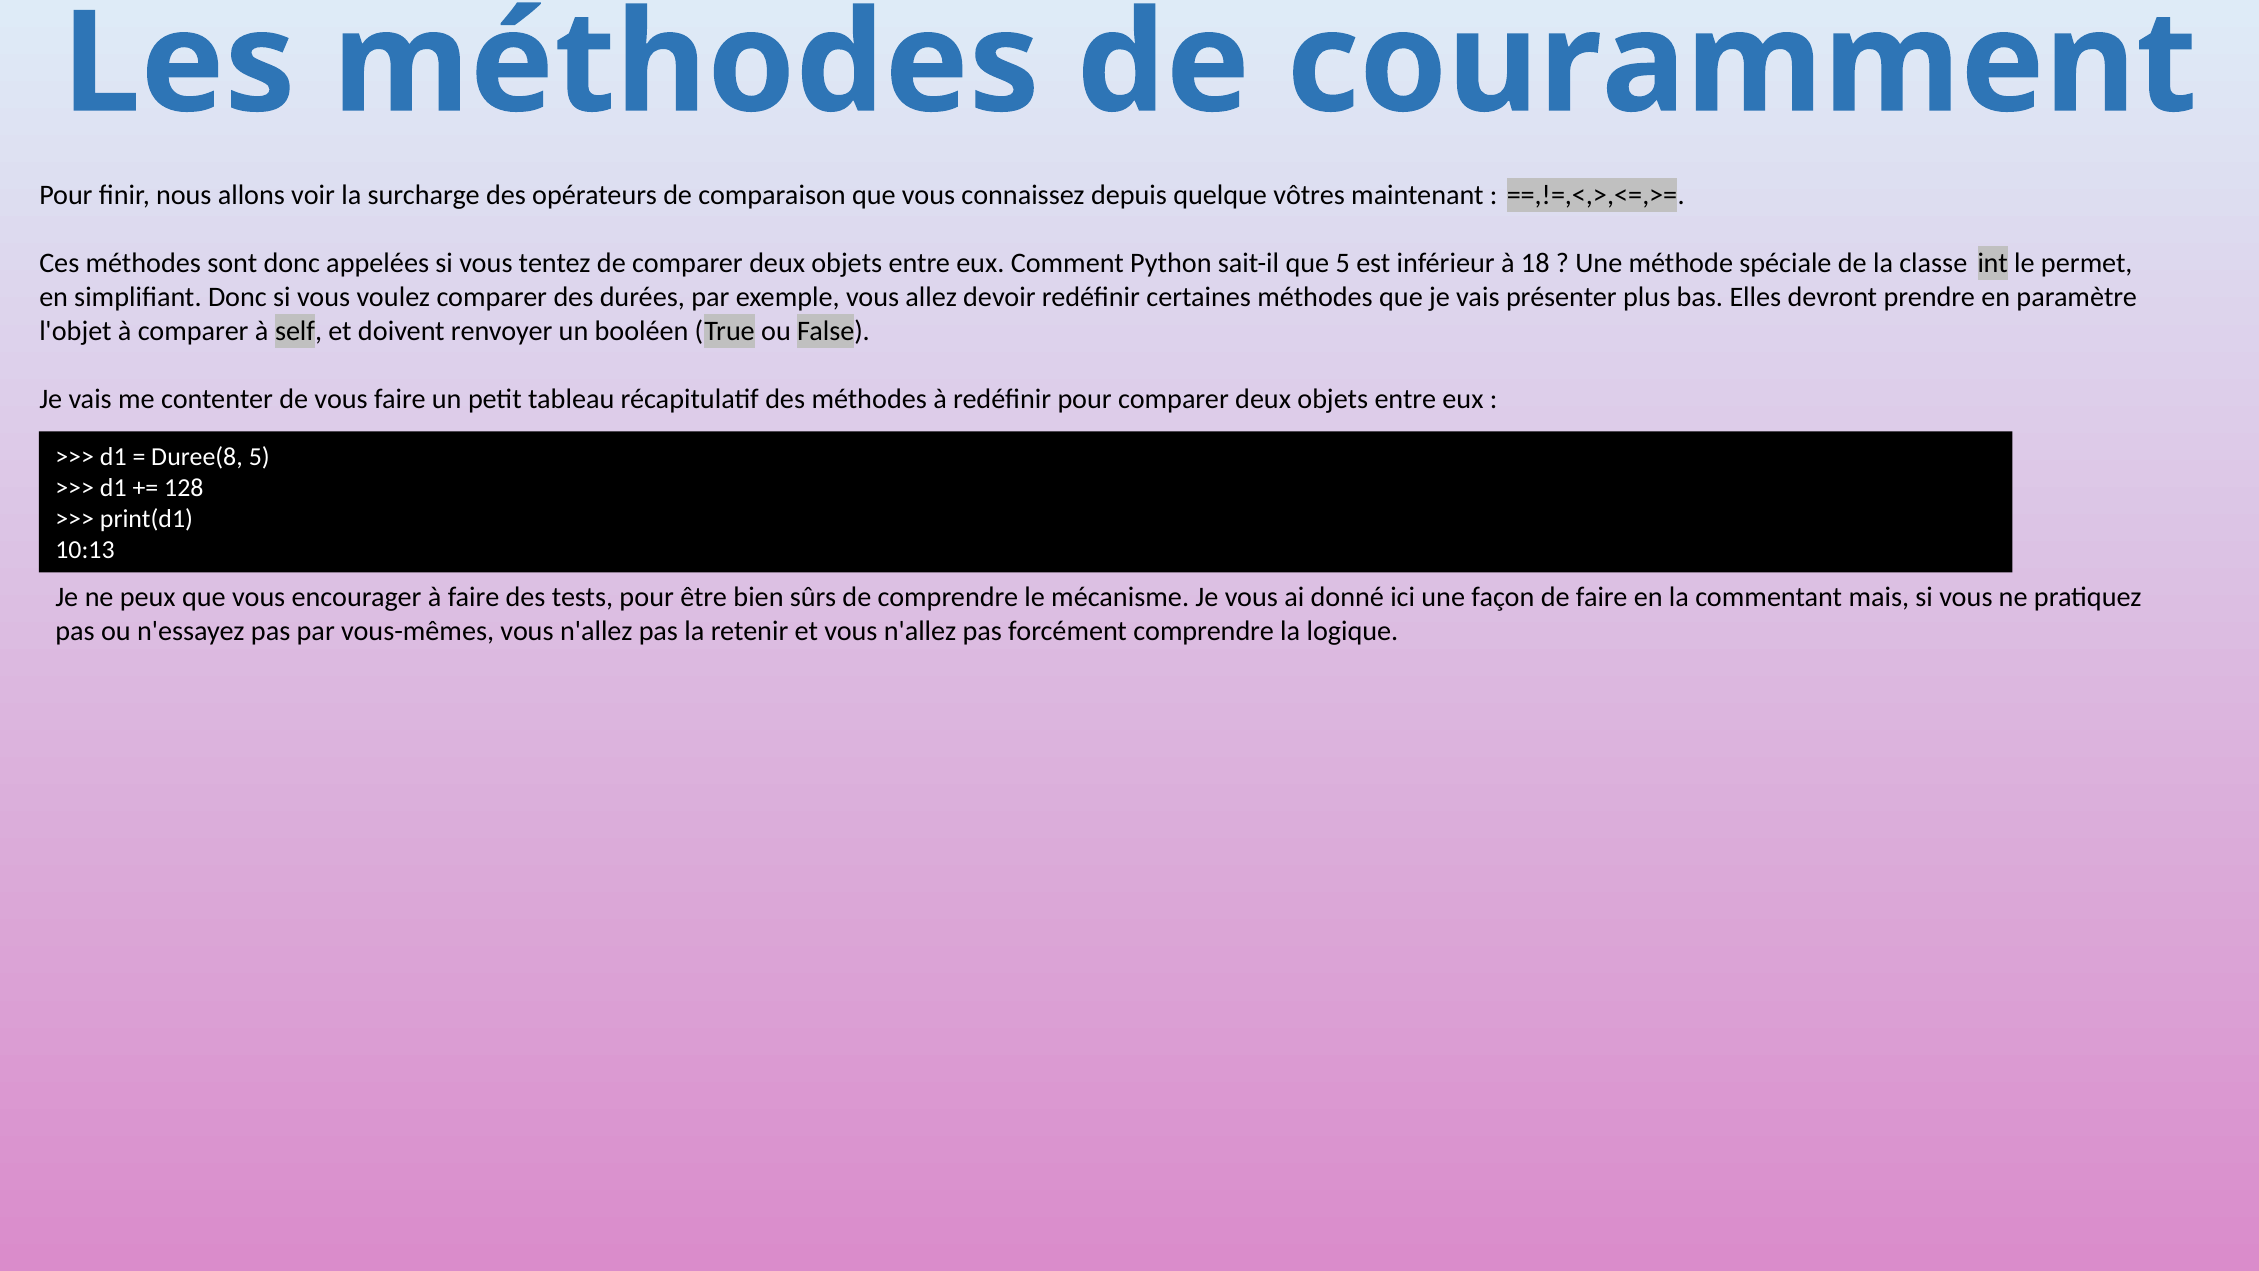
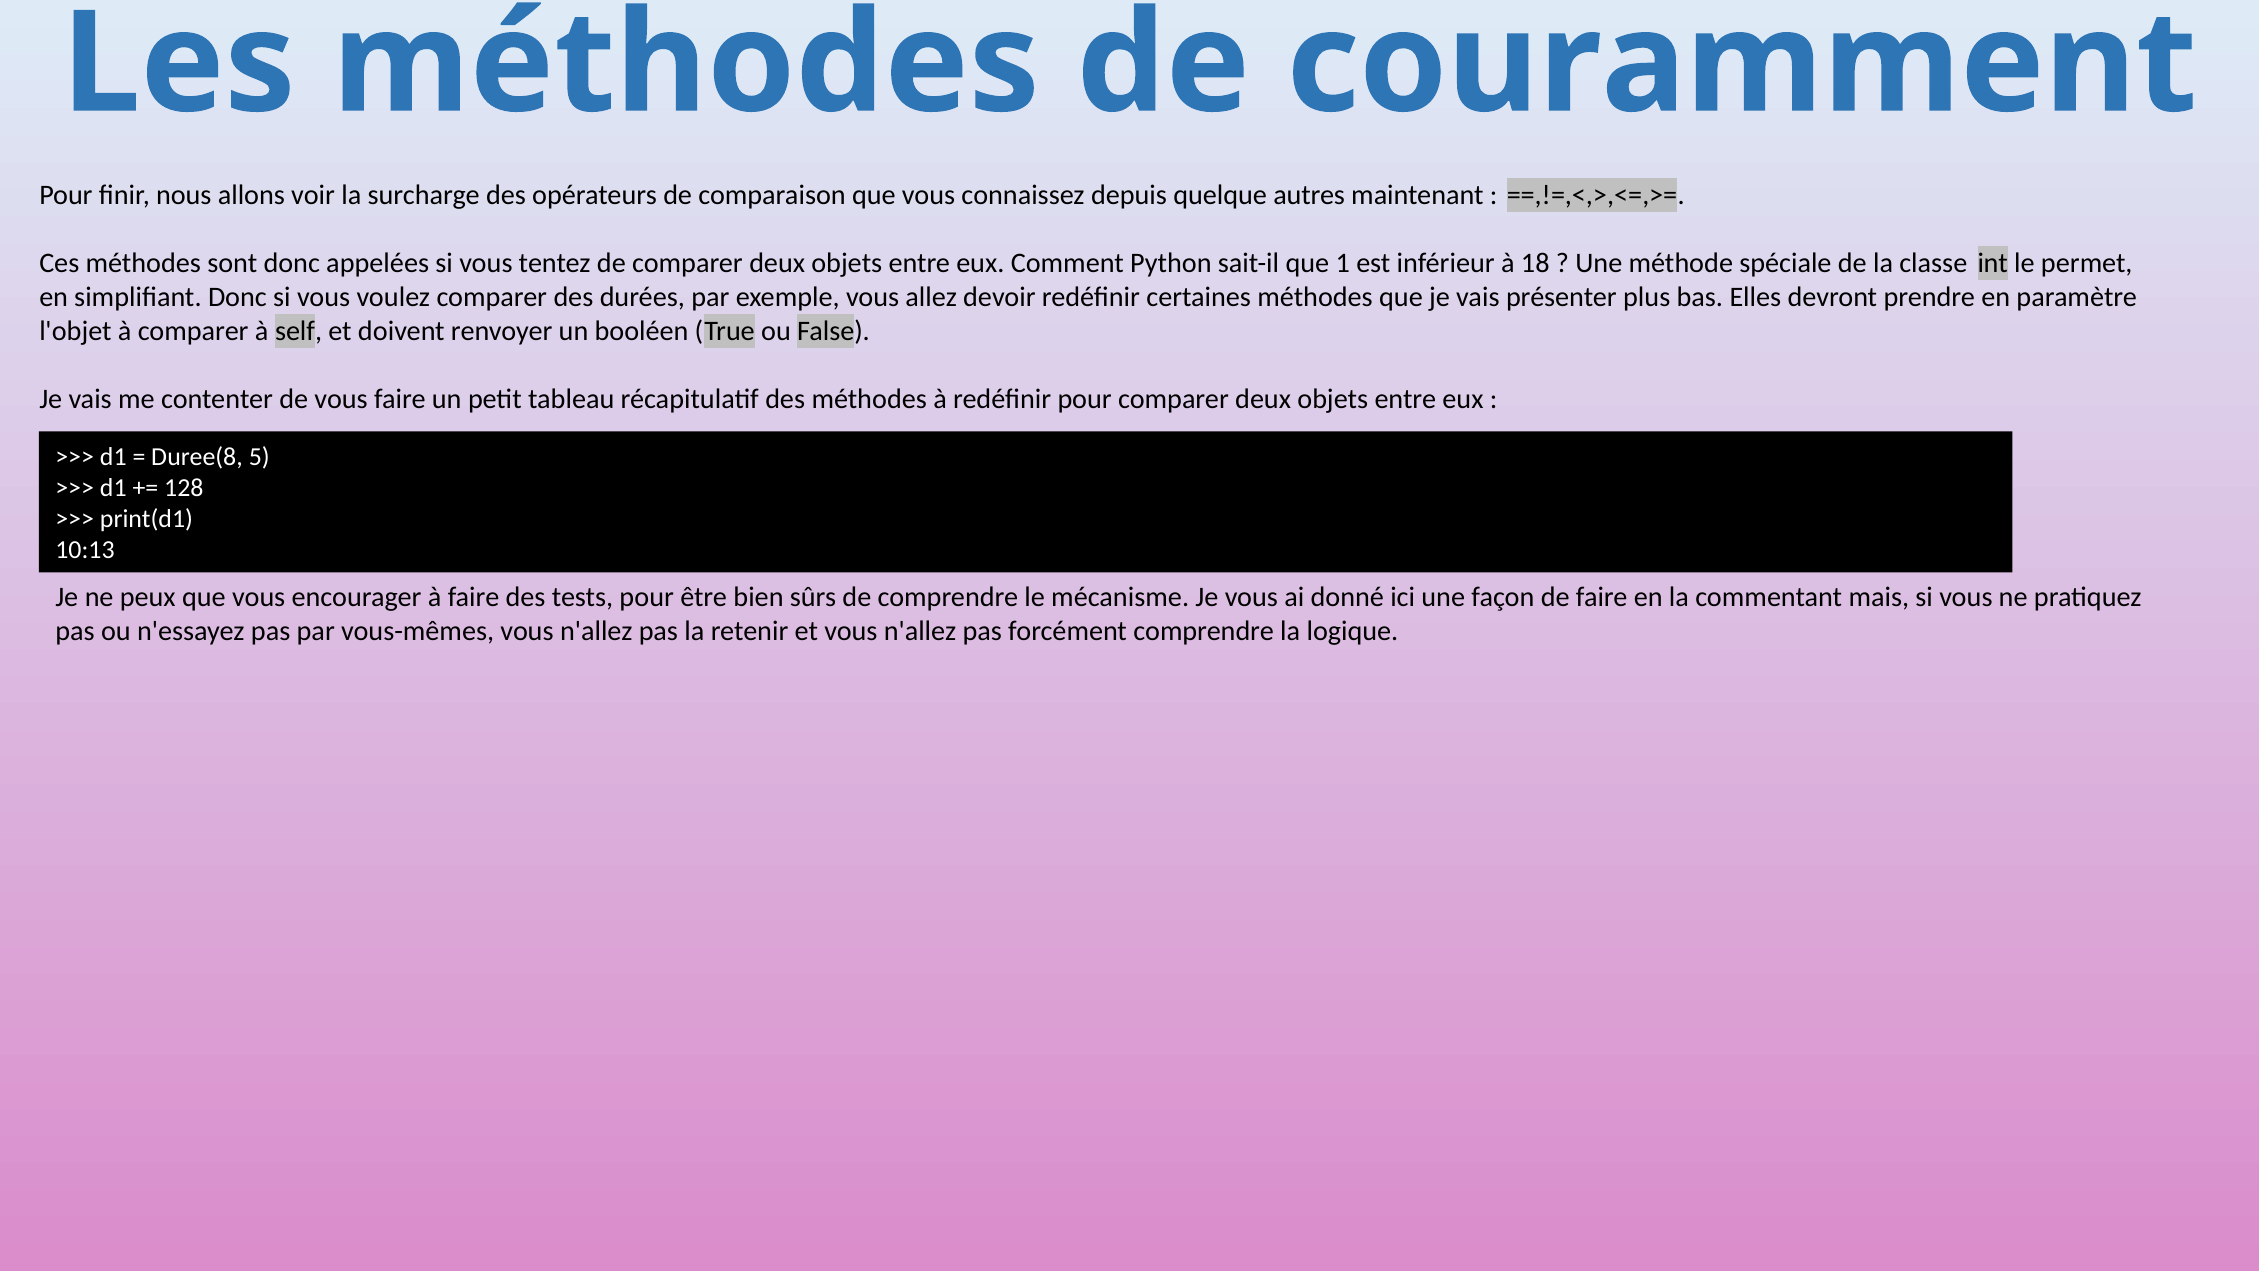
vôtres: vôtres -> autres (1309, 195)
que 5: 5 -> 1 (1343, 263)
